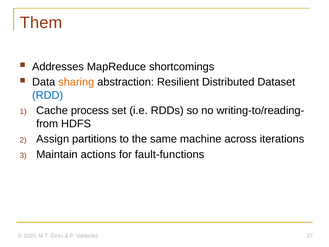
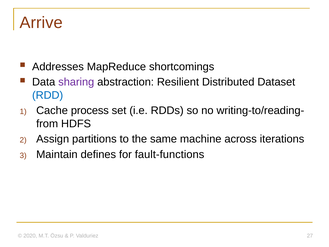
Them: Them -> Arrive (41, 23)
sharing colour: orange -> purple (76, 82)
actions: actions -> defines (98, 154)
